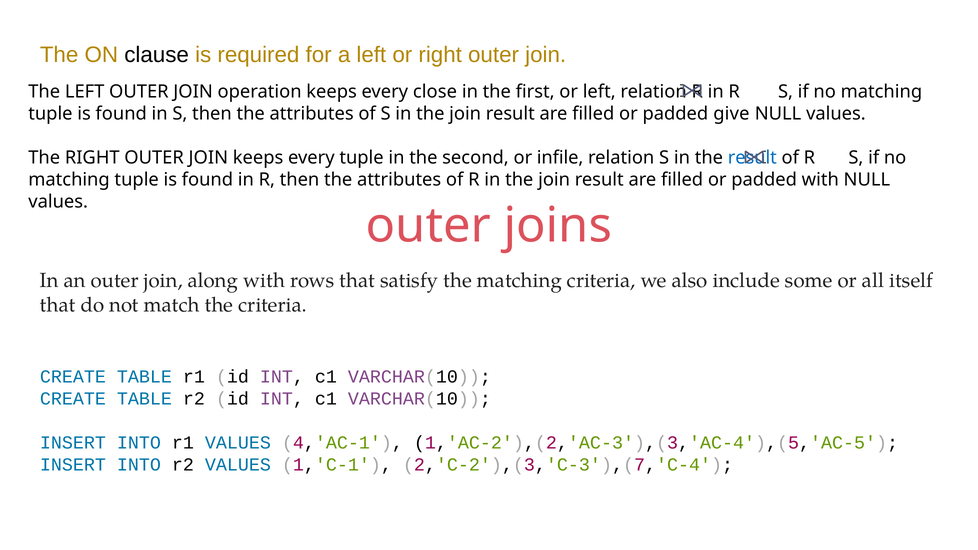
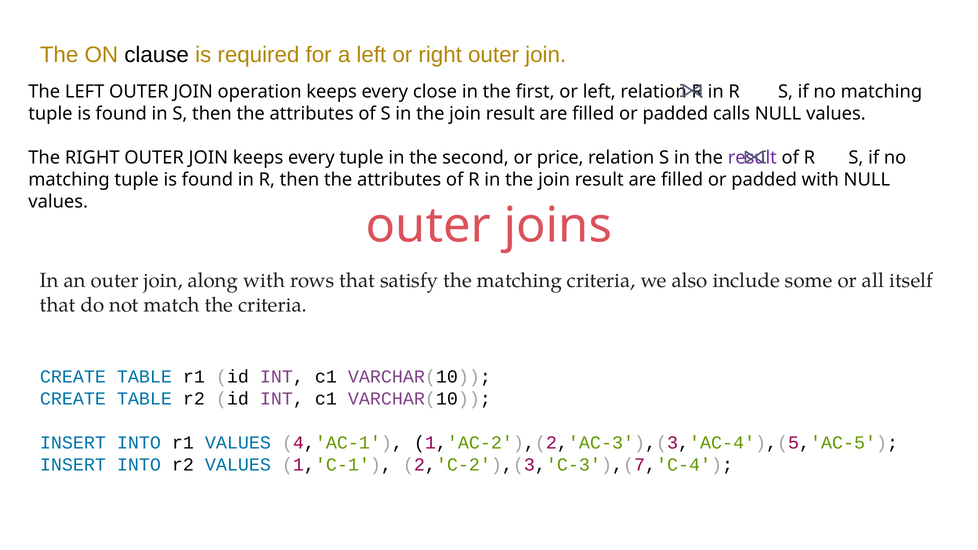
give: give -> calls (731, 114)
infile: infile -> price (560, 158)
result colour: blue -> purple (752, 158)
